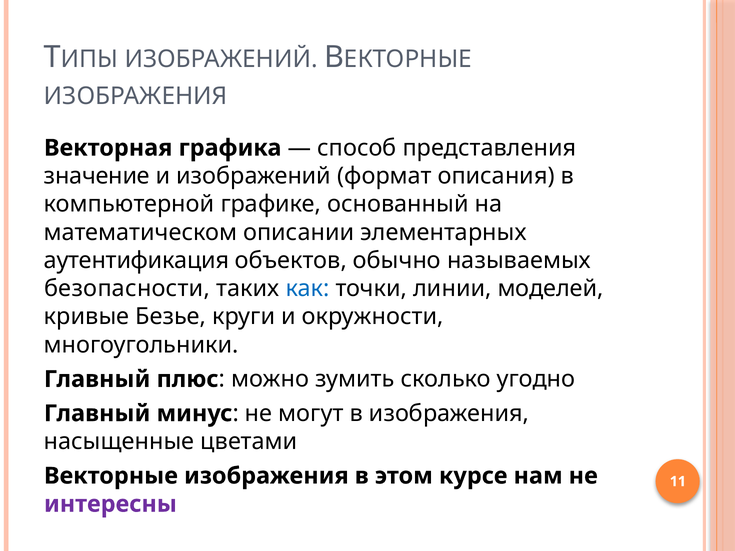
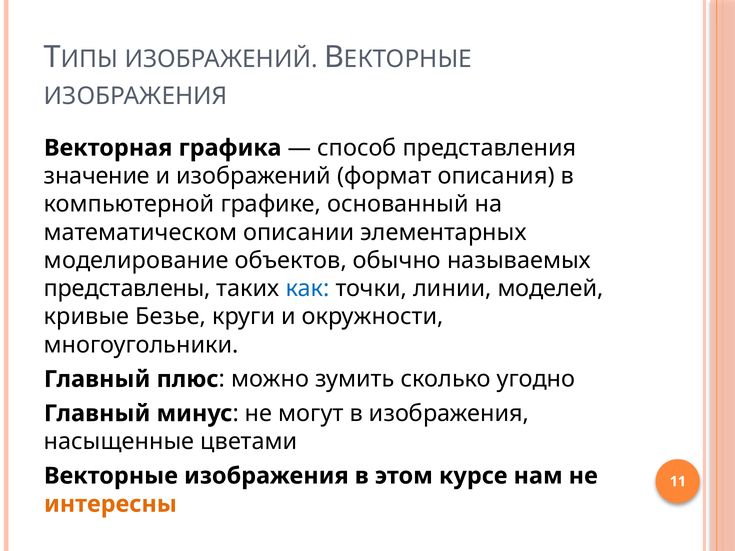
аутентификация: аутентификация -> моделирование (136, 261)
безопасности: безопасности -> представлены (127, 289)
интересны colour: purple -> orange (110, 504)
